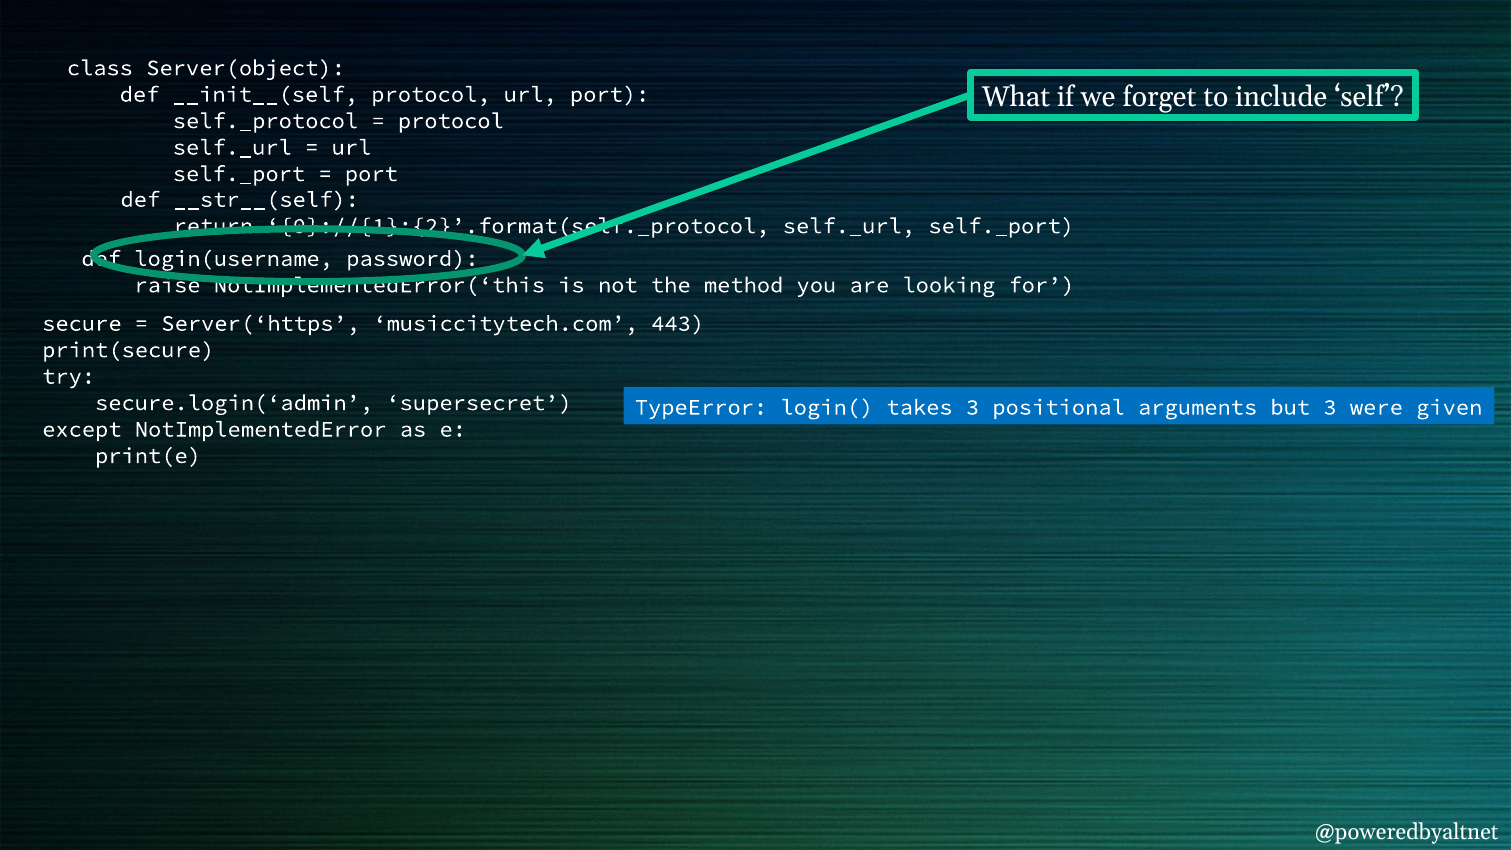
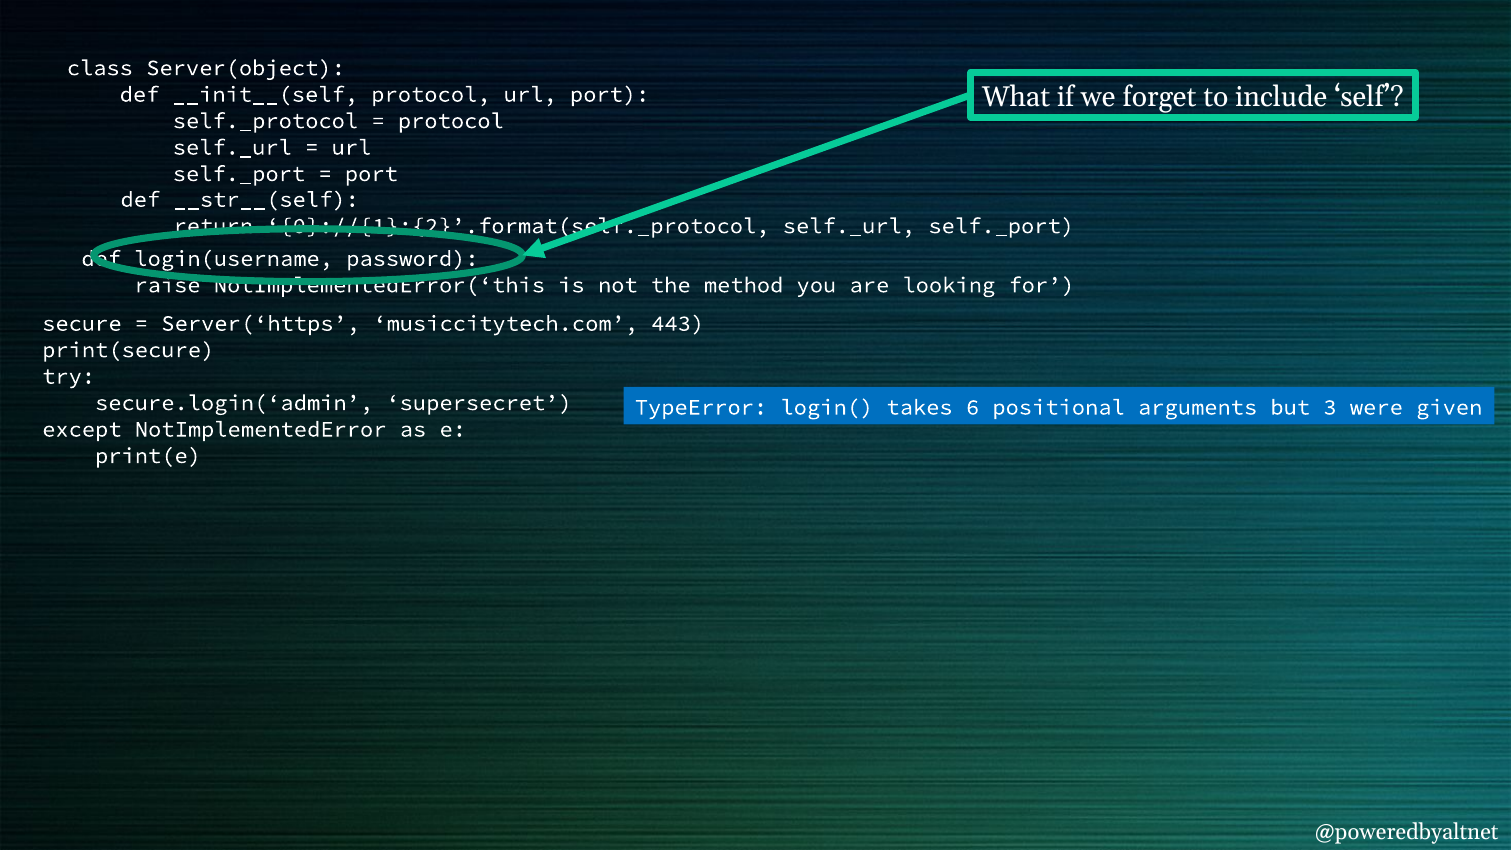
takes 3: 3 -> 6 (973, 407)
